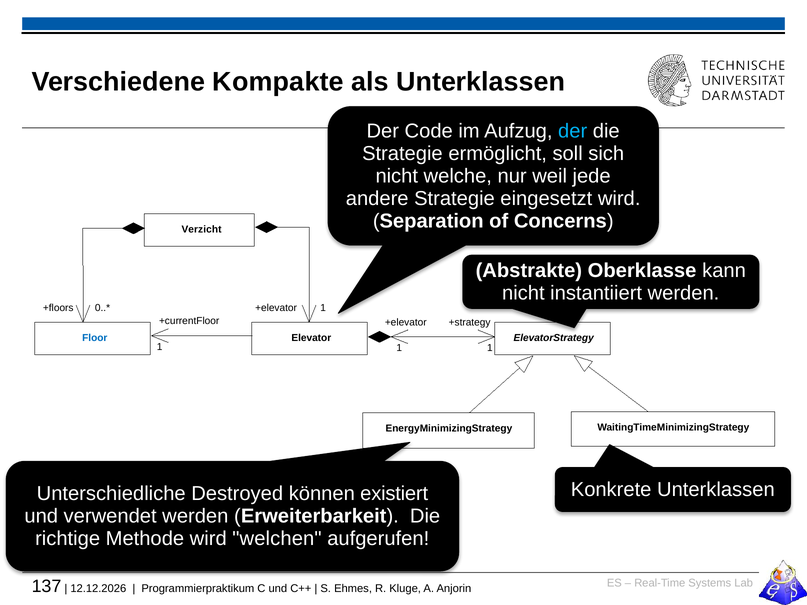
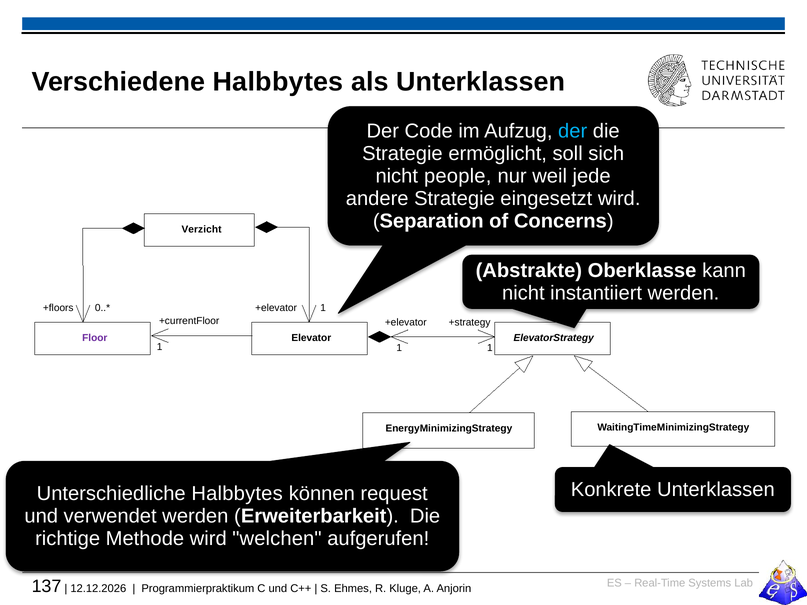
Verschiedene Kompakte: Kompakte -> Halbbytes (278, 82)
welche: welche -> people (458, 176)
Floor colour: blue -> purple (95, 338)
Unterschiedliche Destroyed: Destroyed -> Halbbytes (237, 494)
existiert: existiert -> request (394, 494)
